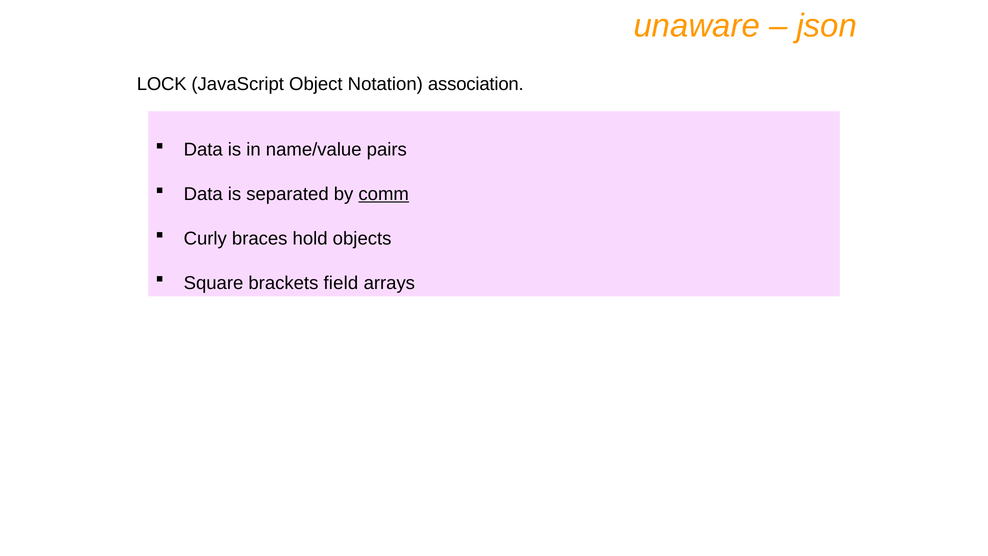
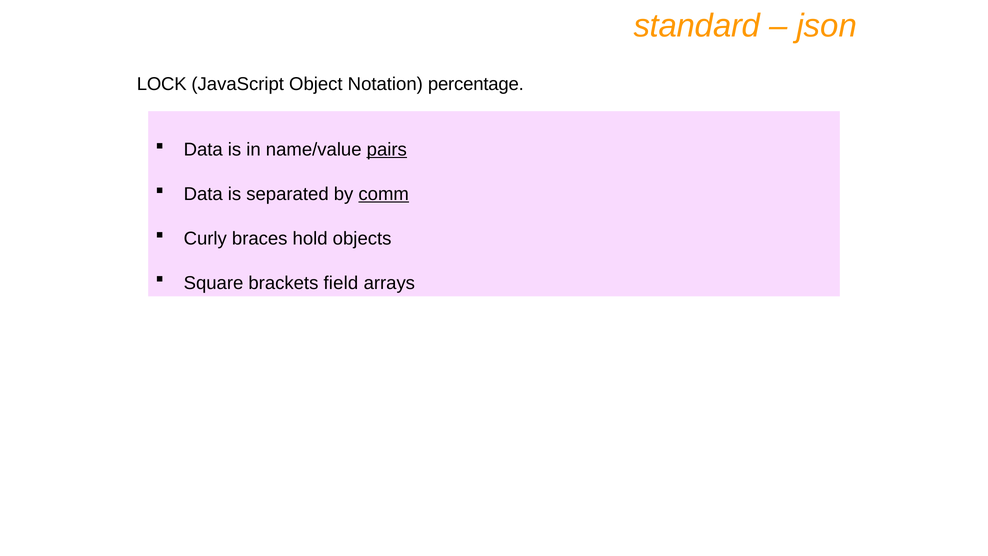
unaware: unaware -> standard (697, 26)
association: association -> percentage (476, 84)
pairs underline: none -> present (387, 149)
